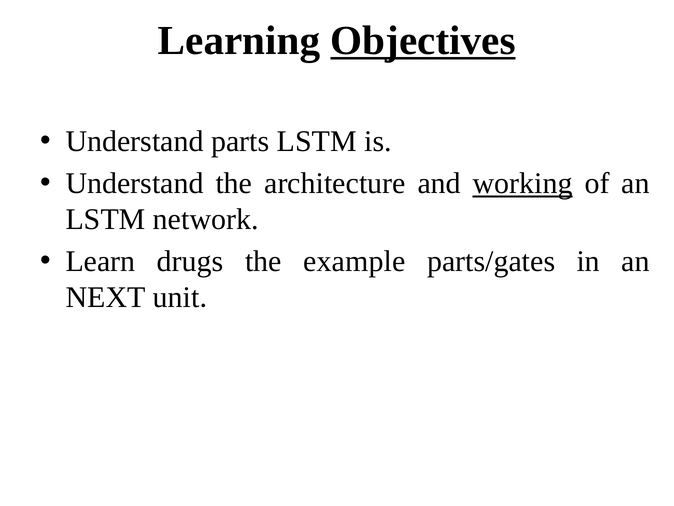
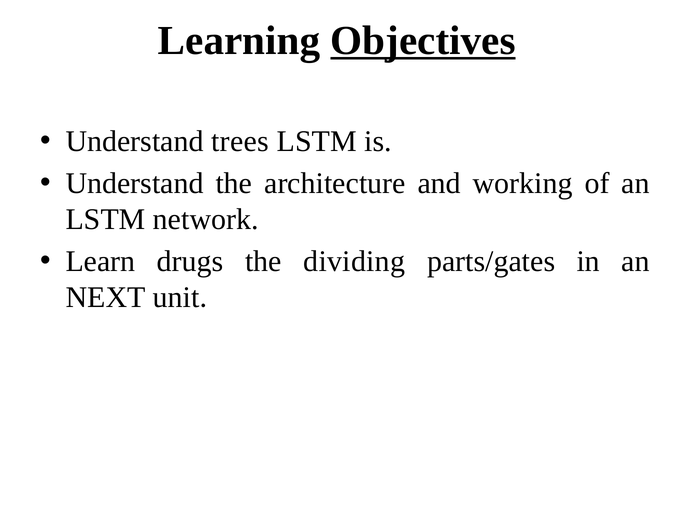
parts: parts -> trees (240, 141)
working underline: present -> none (523, 183)
example: example -> dividing (354, 261)
